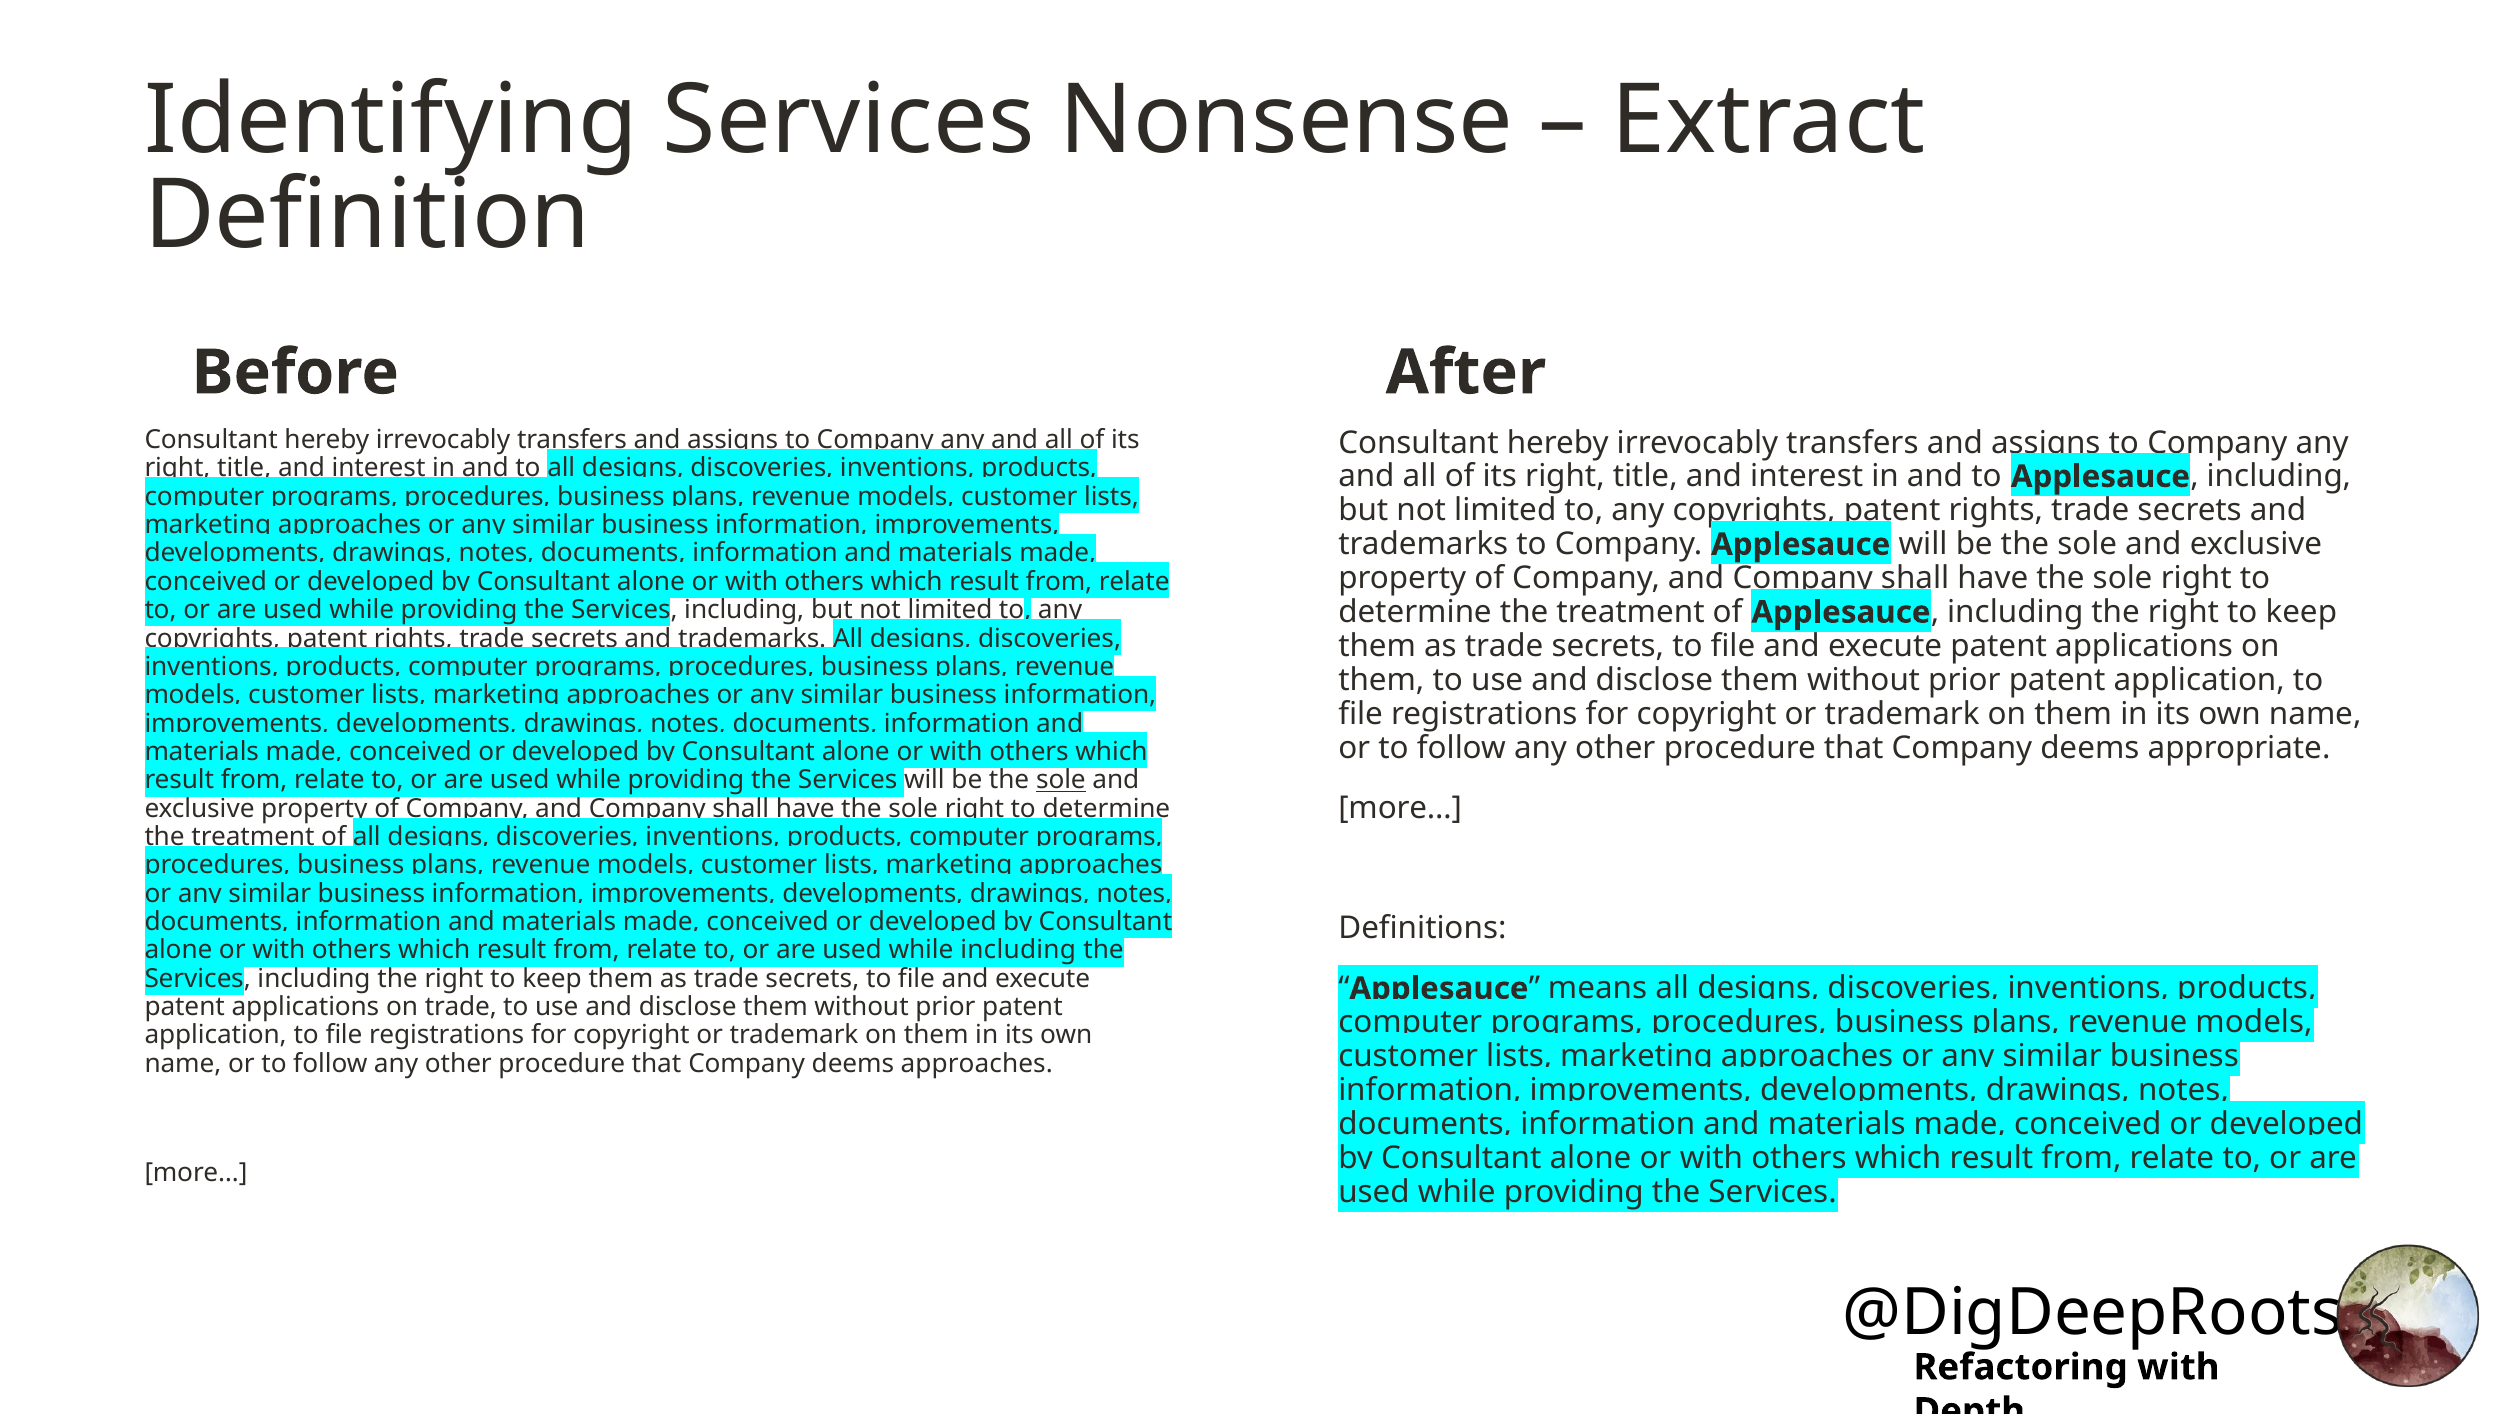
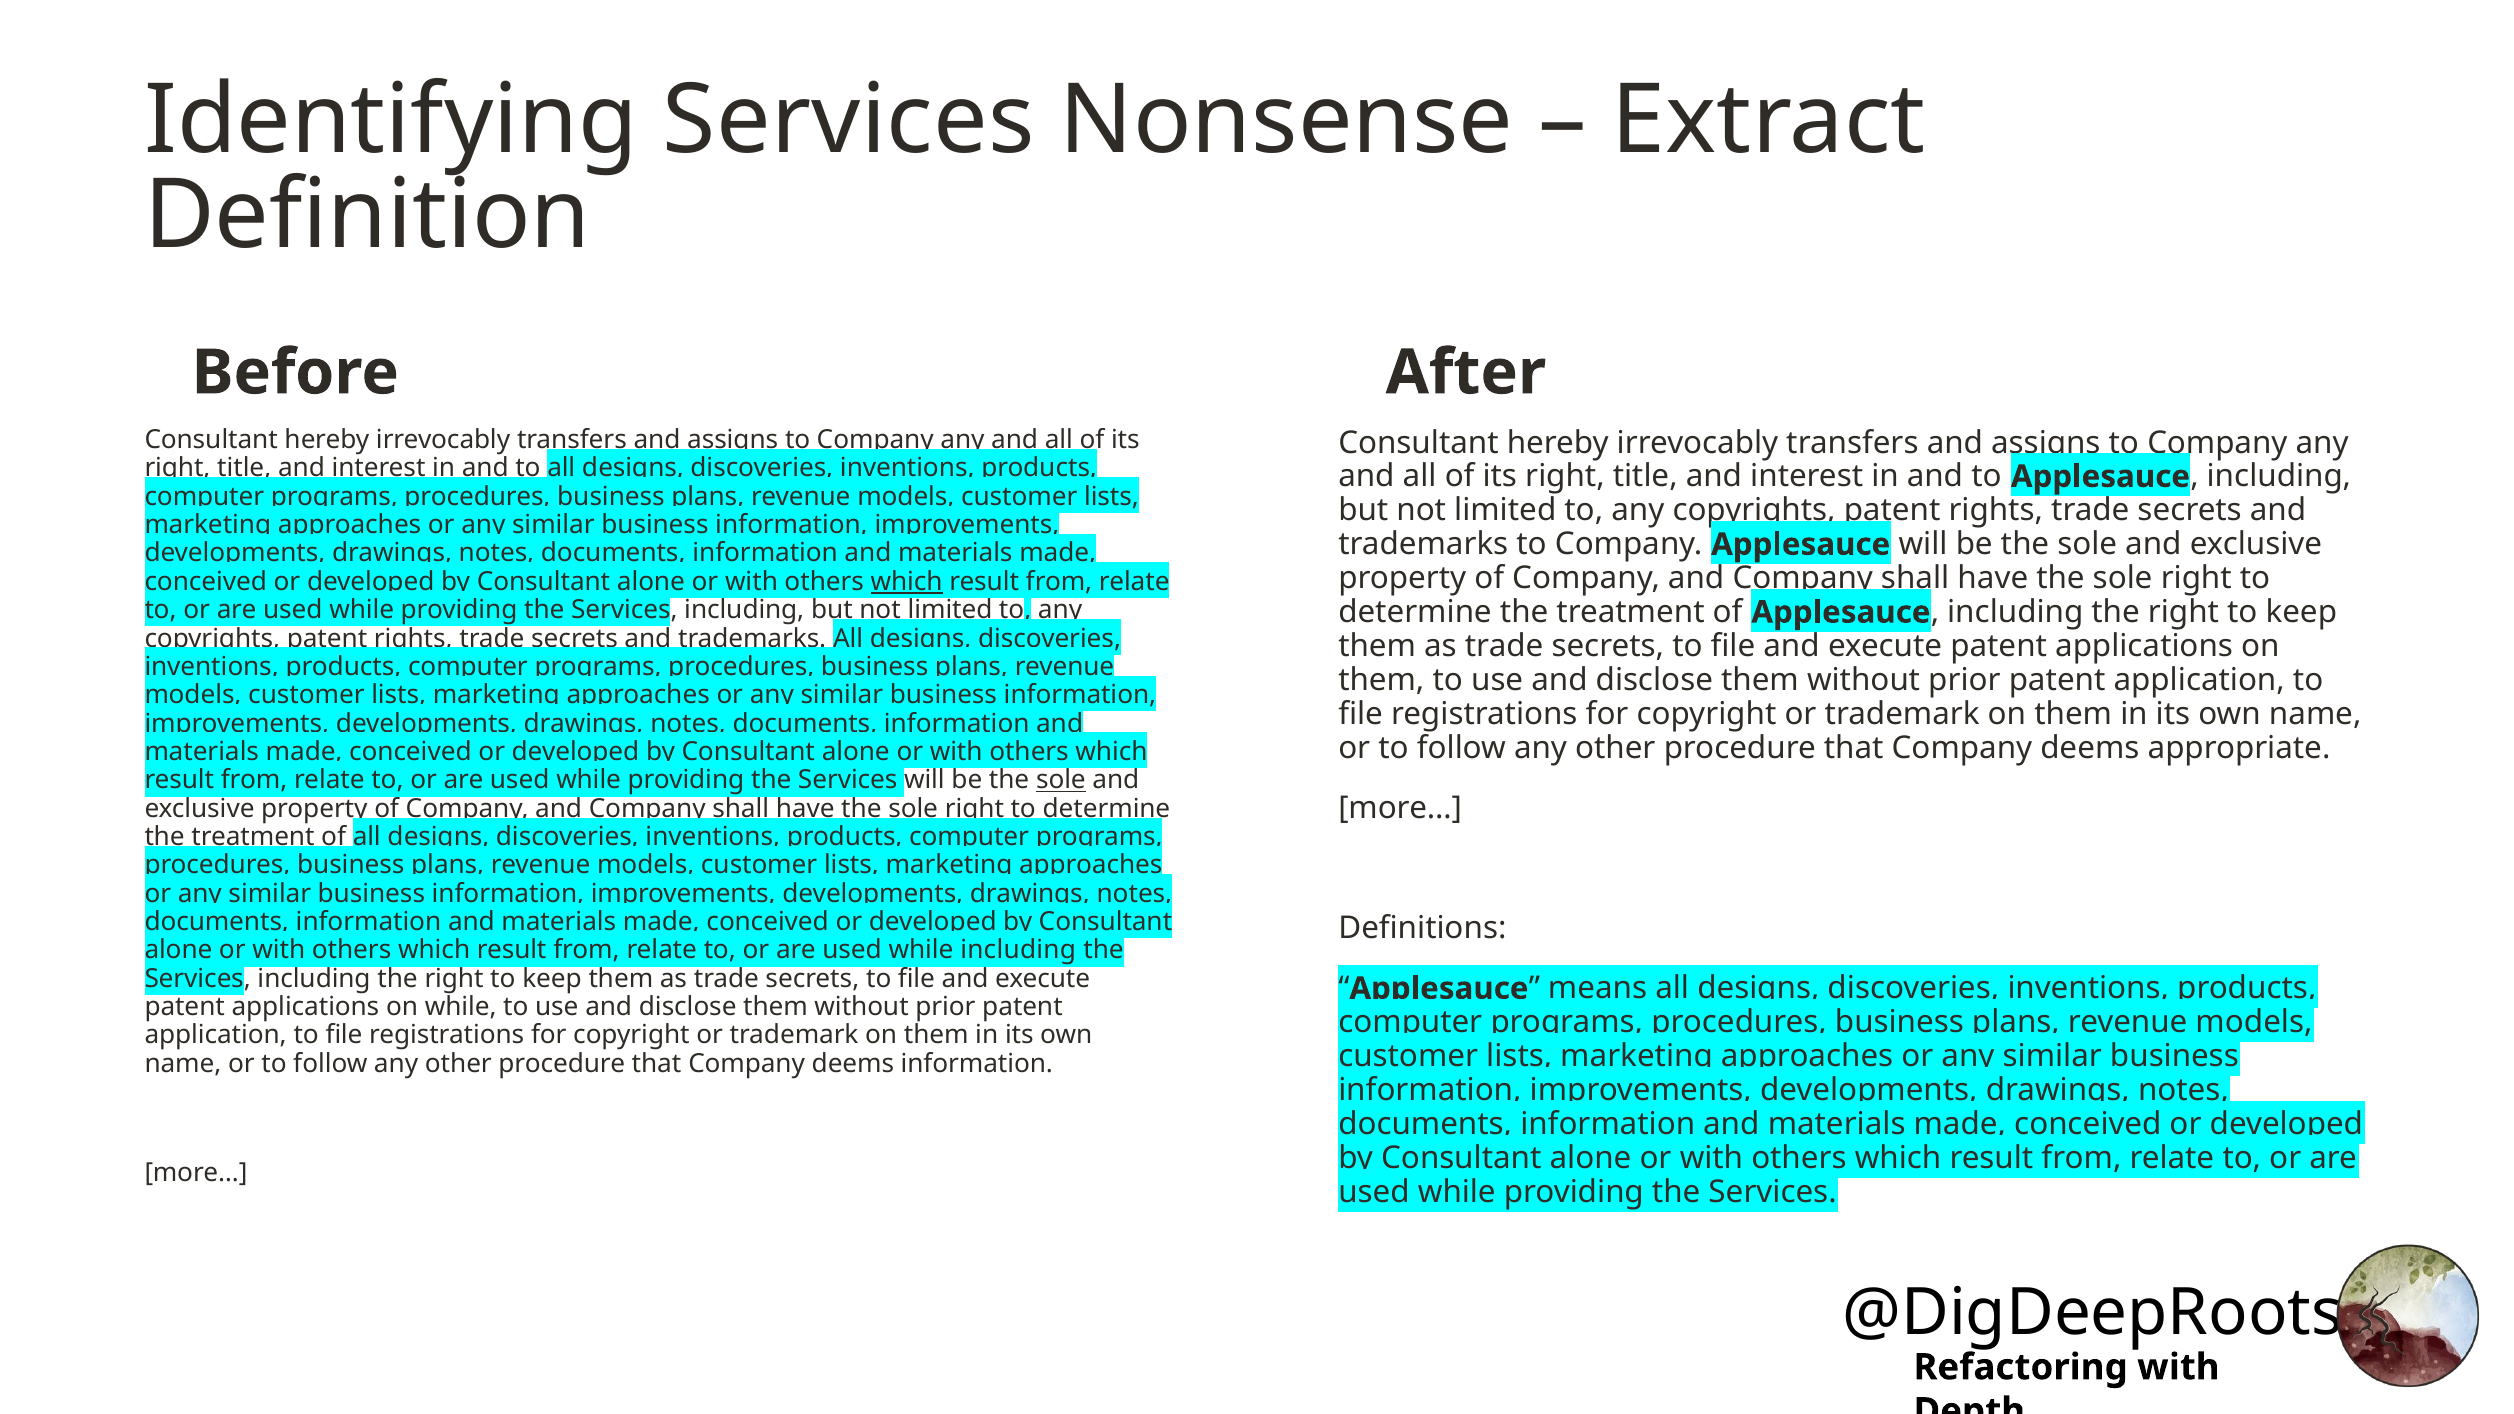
which underline: none -> present (907, 582)
on trade: trade -> while (461, 1007)
deems approaches: approaches -> information (977, 1064)
